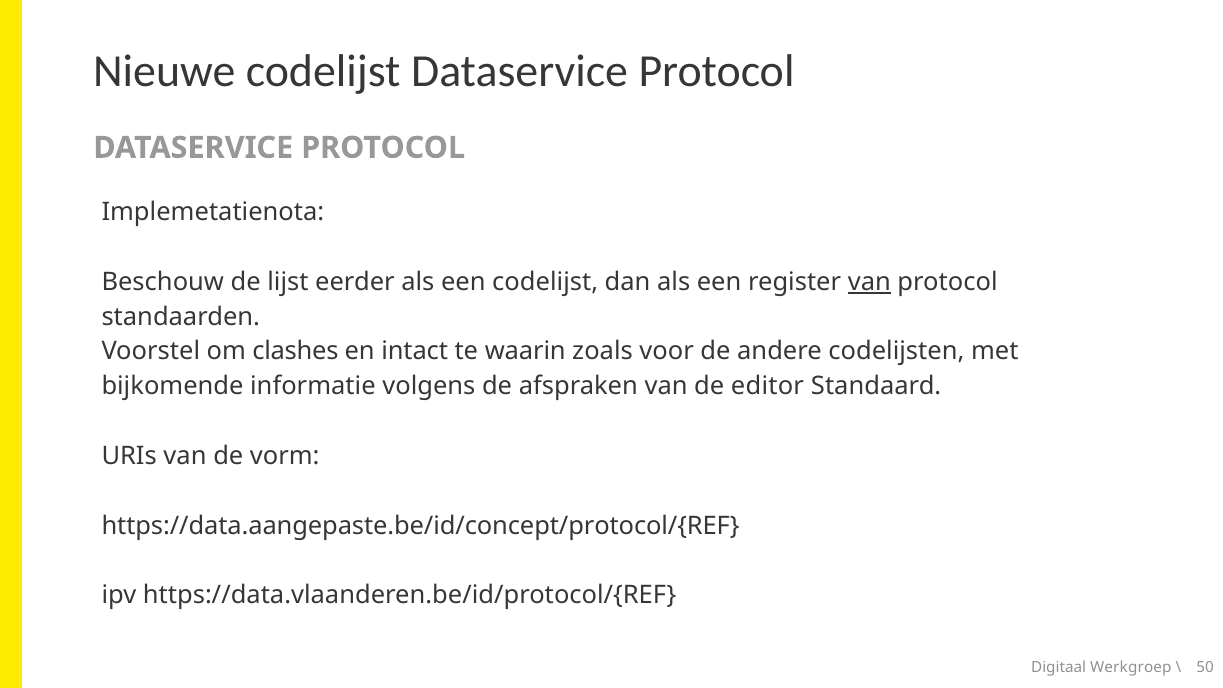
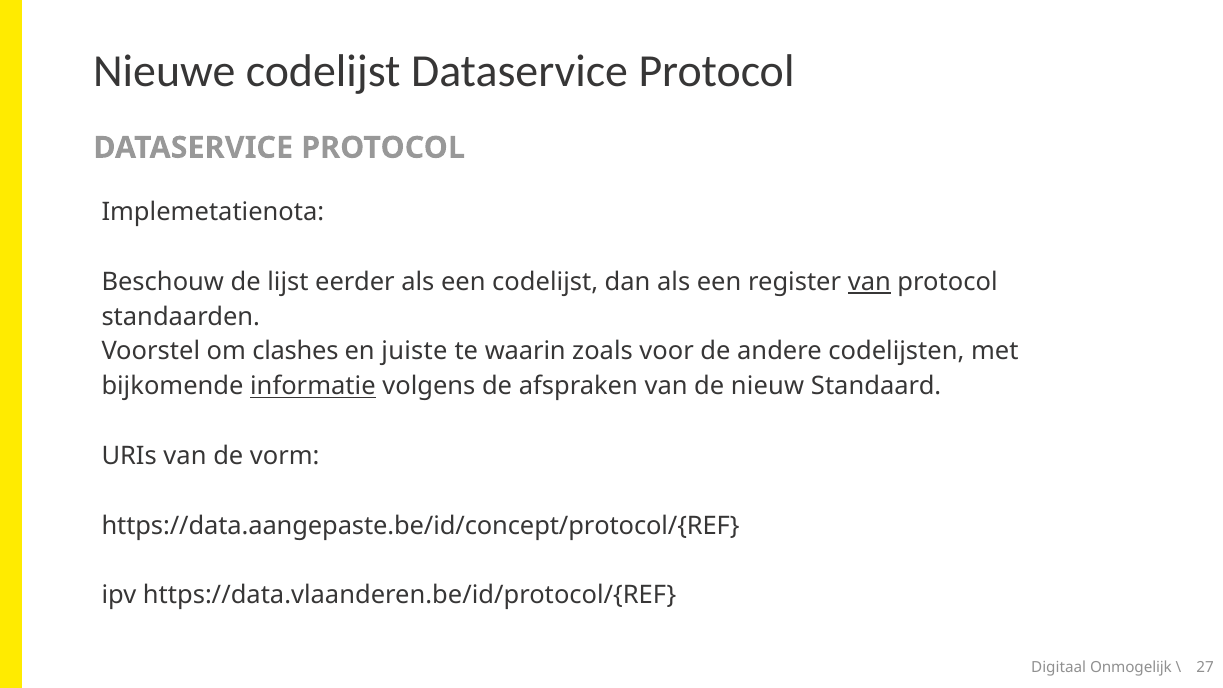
intact: intact -> juiste (414, 351)
informatie underline: none -> present (313, 386)
editor: editor -> nieuw (768, 386)
Werkgroep: Werkgroep -> Onmogelijk (1131, 668)
50: 50 -> 27 (1205, 668)
